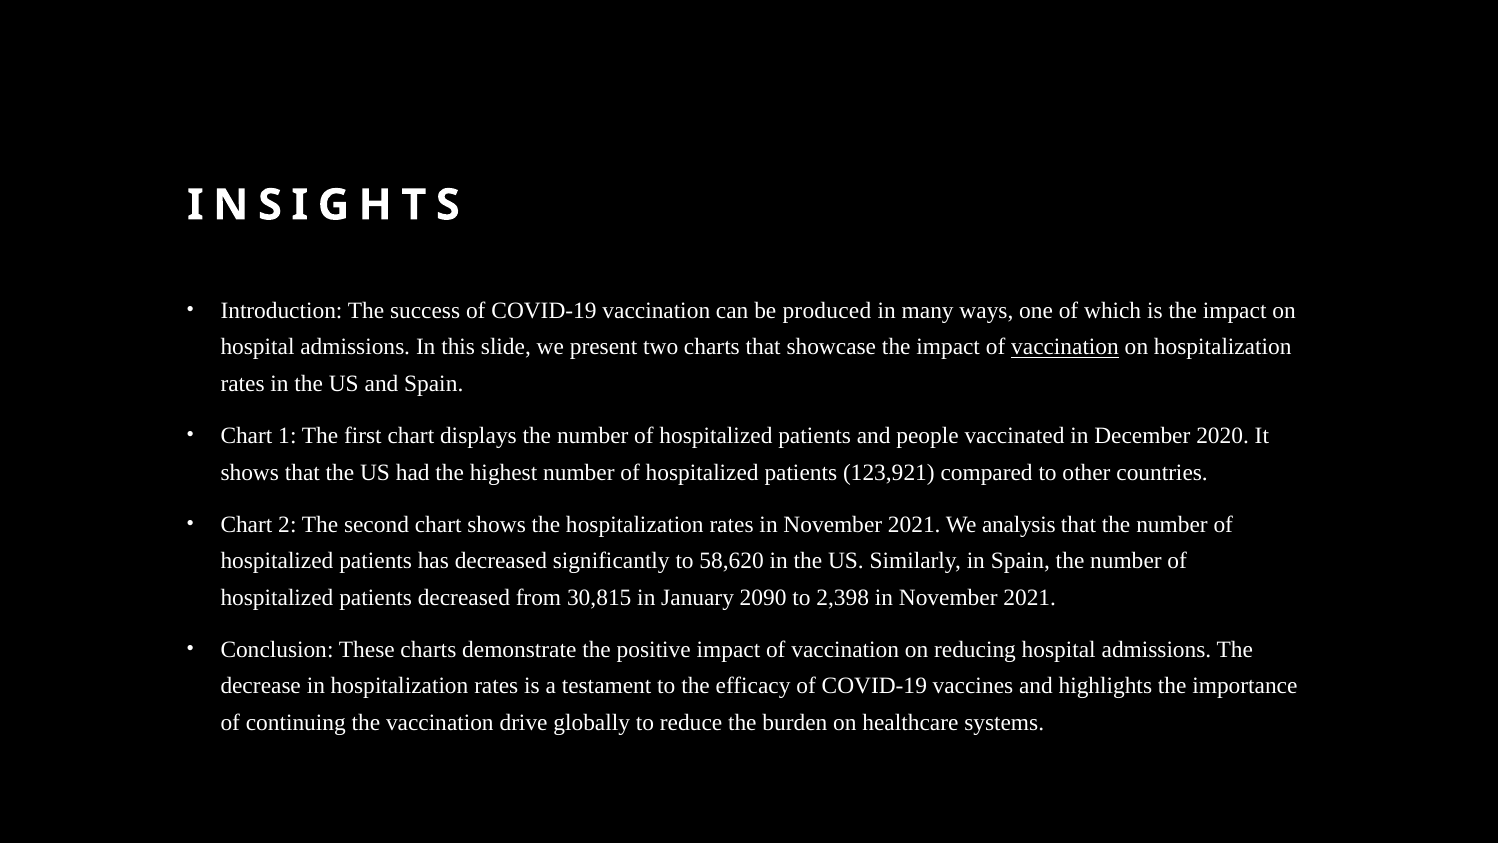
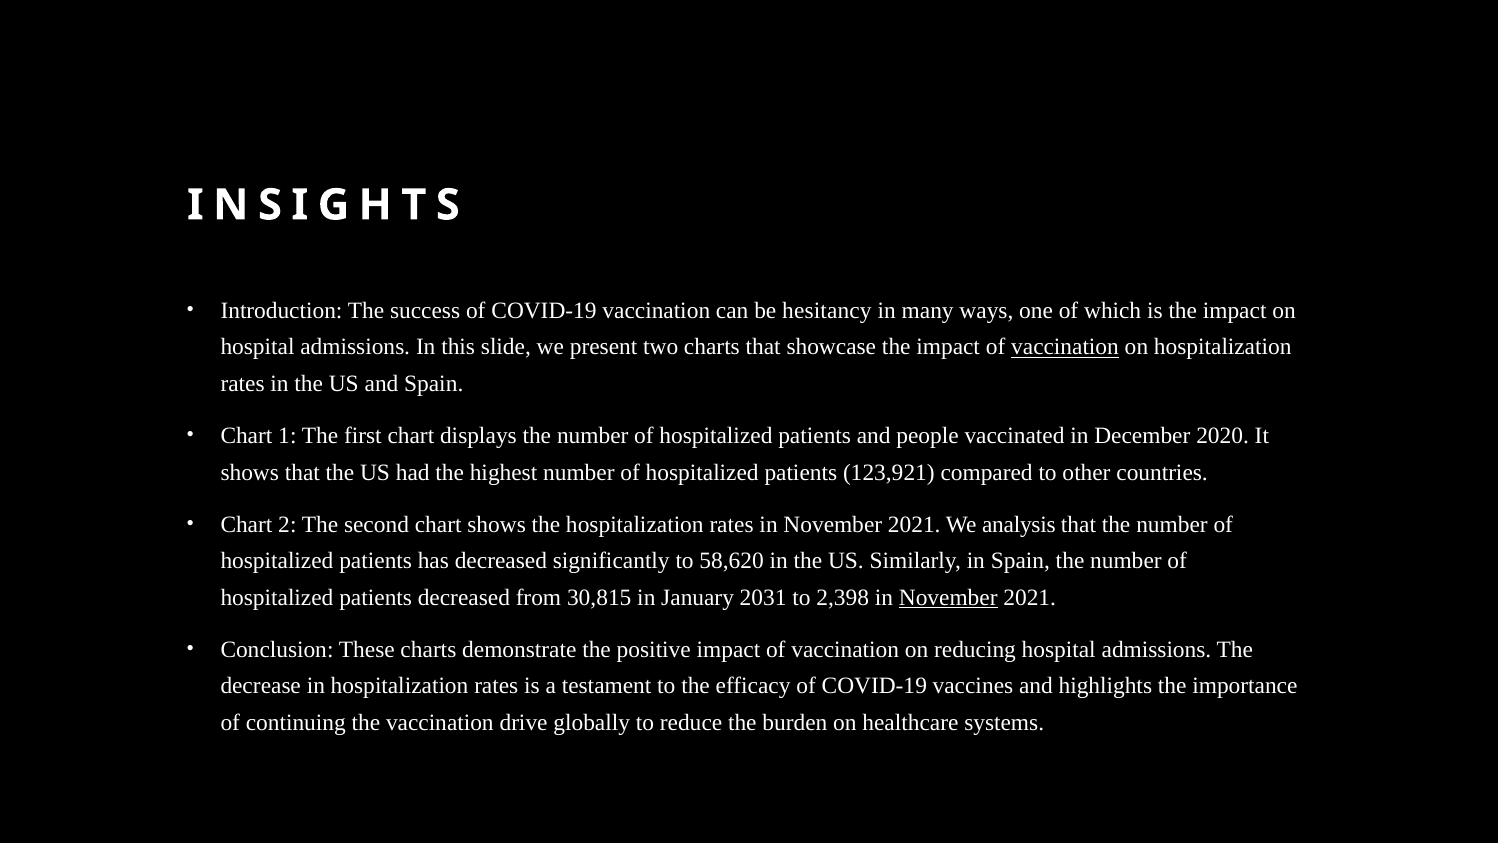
produced: produced -> hesitancy (827, 311)
2090: 2090 -> 2031 (763, 597)
November underline: none -> present (948, 597)
